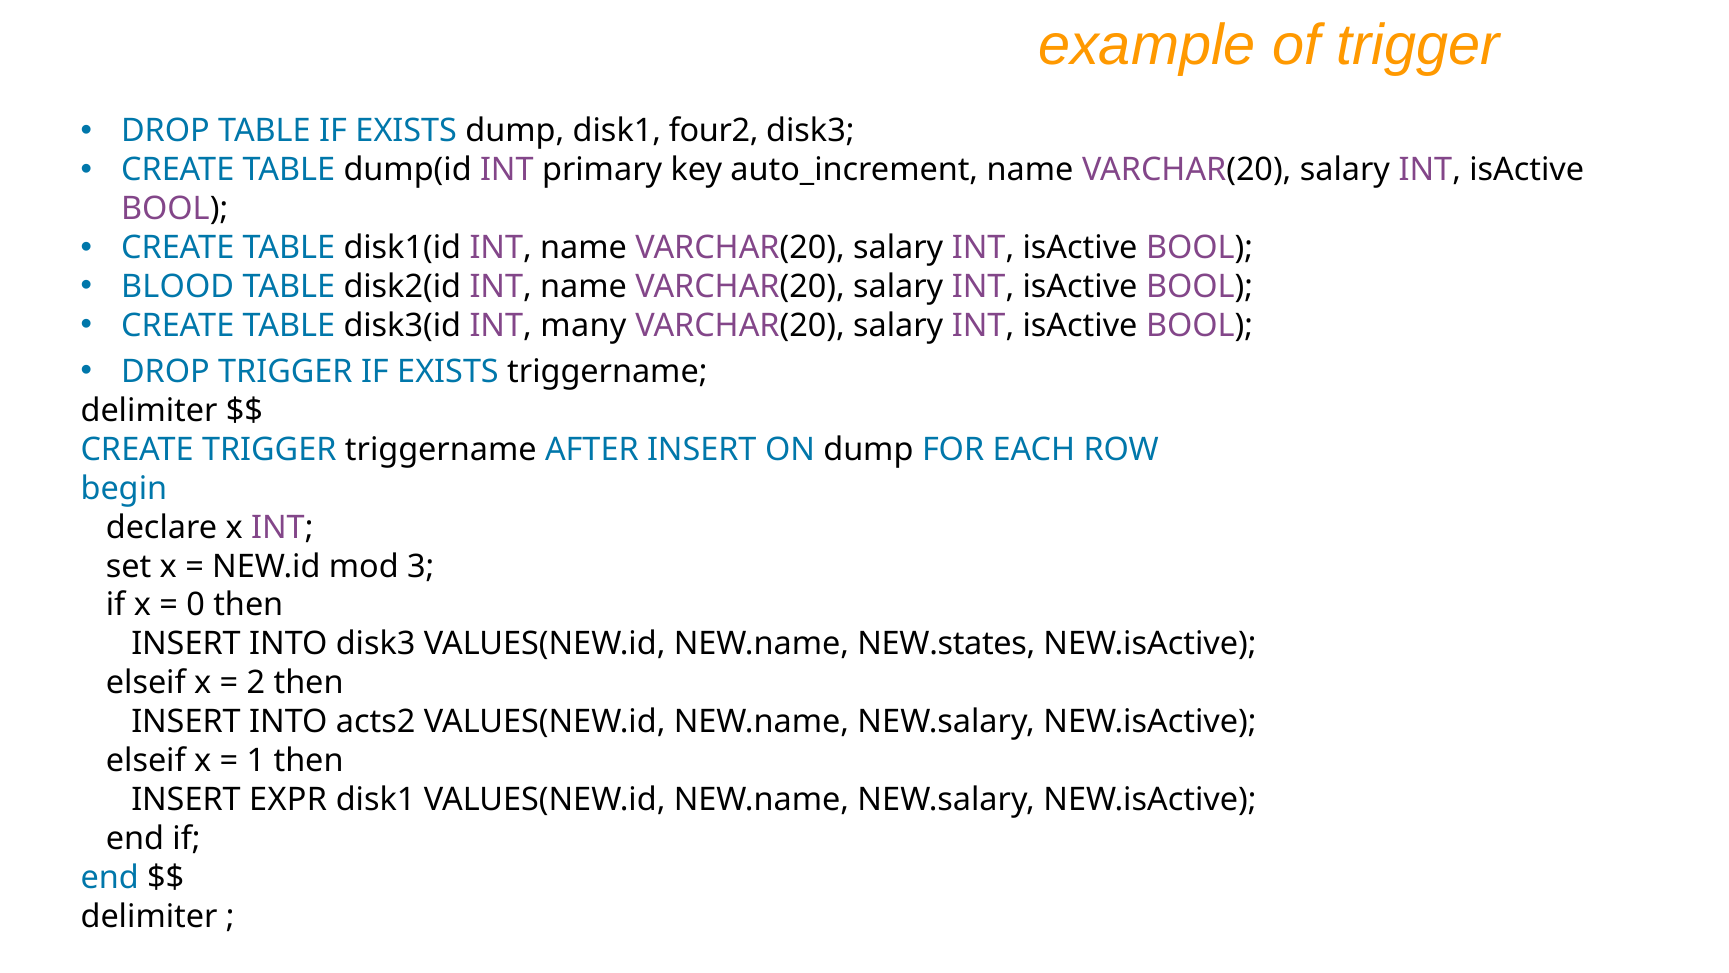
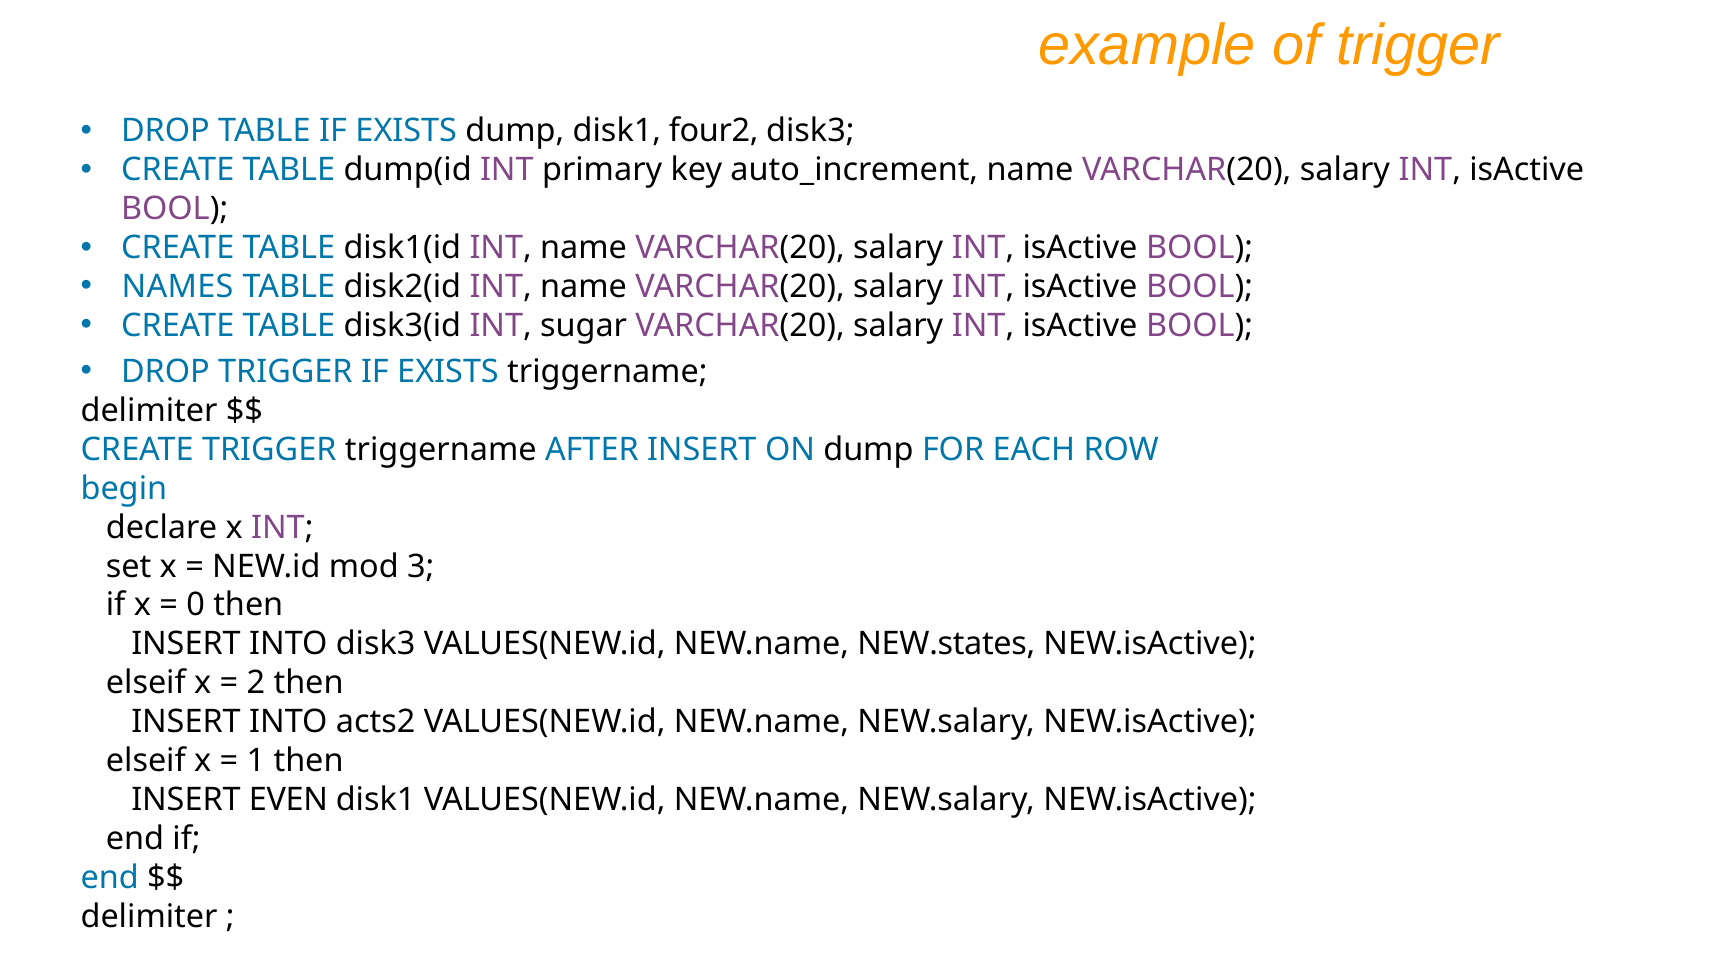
BLOOD: BLOOD -> NAMES (178, 287)
many: many -> sugar (584, 326)
EXPR: EXPR -> EVEN (288, 799)
